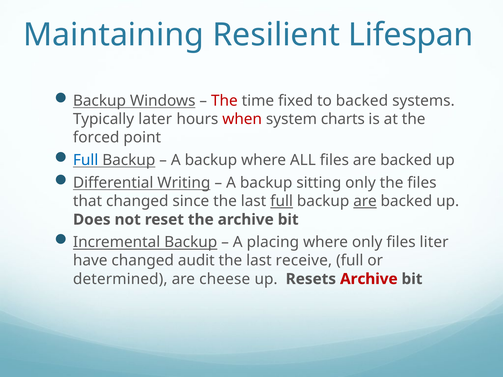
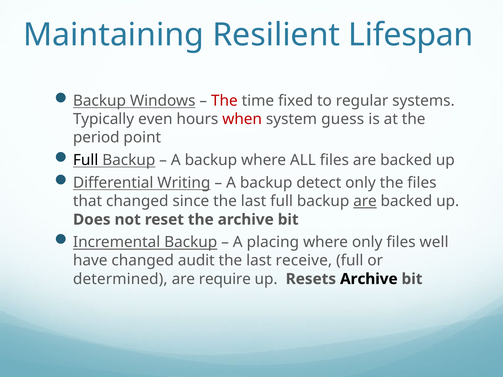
to backed: backed -> regular (362, 101)
later: later -> even (155, 119)
charts: charts -> guess (343, 119)
forced: forced -> period (96, 138)
Full colour: blue -> black (86, 160)
sitting: sitting -> detect (319, 183)
full underline: present -> none (282, 201)
liter: liter -> well (434, 242)
cheese: cheese -> require (225, 279)
Archive colour: red -> black (369, 279)
